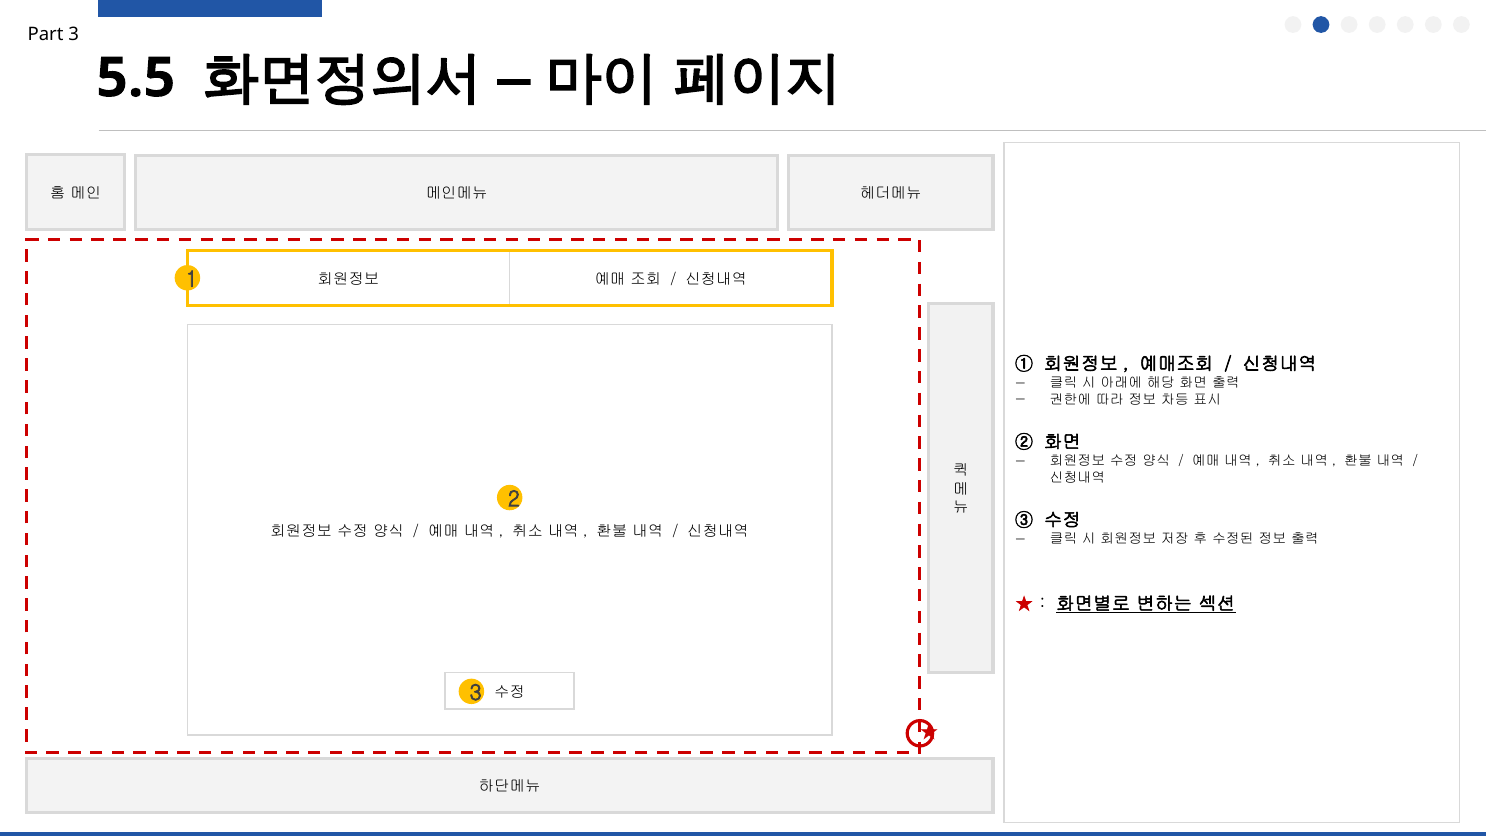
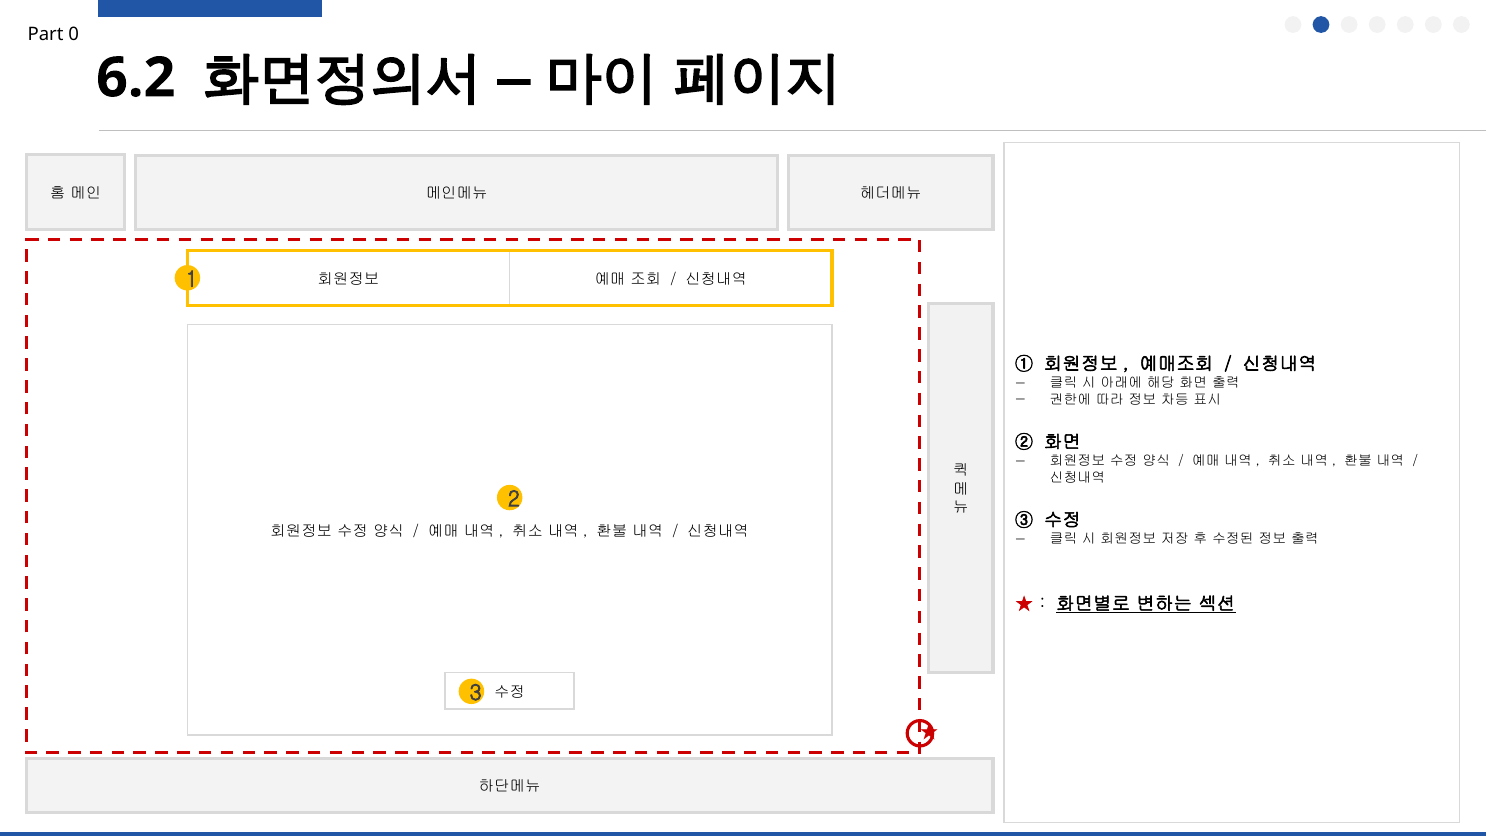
Part 3: 3 -> 0 (74, 34)
5.5: 5.5 -> 6.2 (136, 78)
